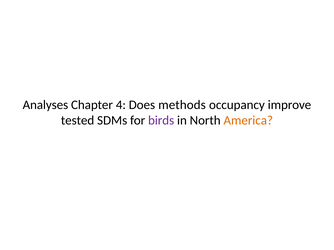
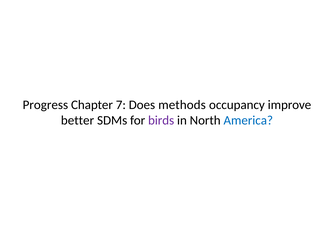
Analyses: Analyses -> Progress (45, 105)
4: 4 -> 7 (121, 105)
tested: tested -> better (78, 121)
America colour: orange -> blue (248, 121)
